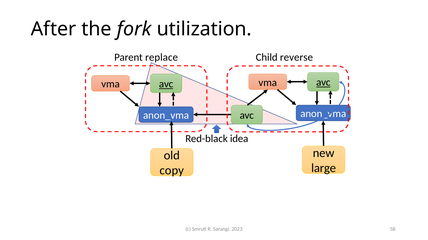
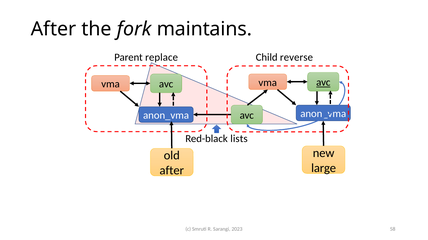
utilization: utilization -> maintains (204, 29)
avc underline: present -> none (166, 84)
idea: idea -> lists (239, 139)
copy: copy -> after (172, 171)
